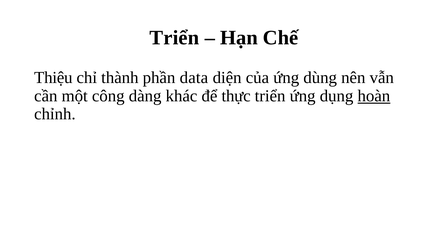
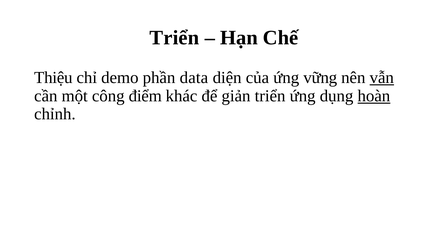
thành: thành -> demo (120, 78)
dùng: dùng -> vững (320, 78)
vẫn underline: none -> present (382, 78)
dàng: dàng -> điểm (145, 96)
thực: thực -> giản (236, 96)
